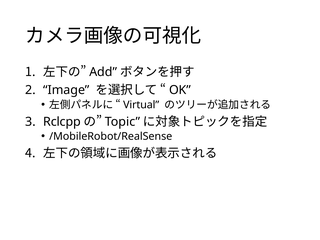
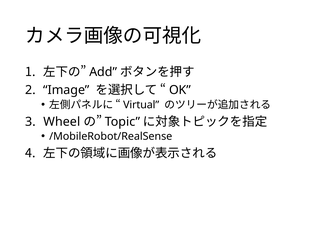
Rclcpp: Rclcpp -> Wheel (62, 122)
